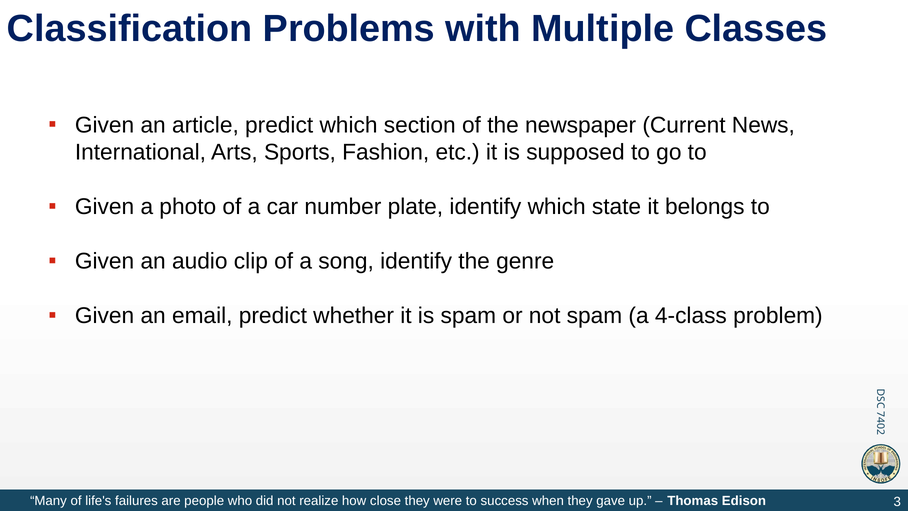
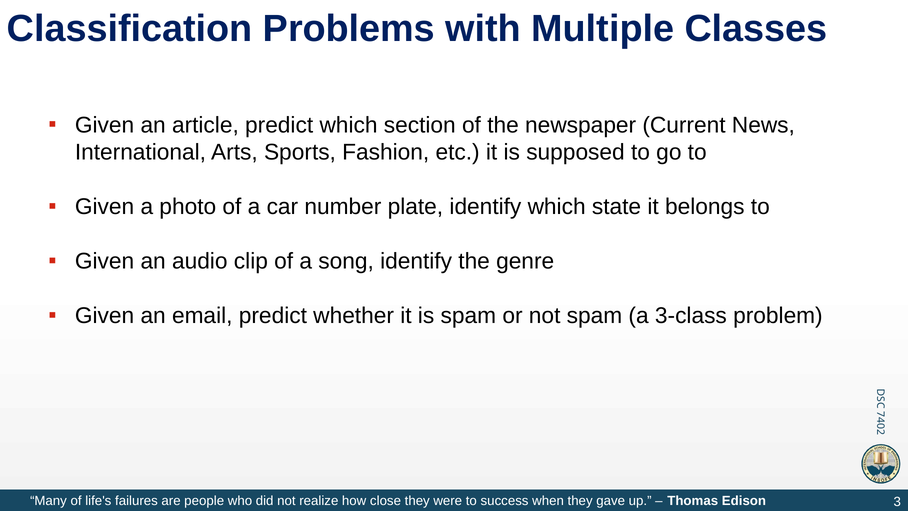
4-class: 4-class -> 3-class (691, 316)
